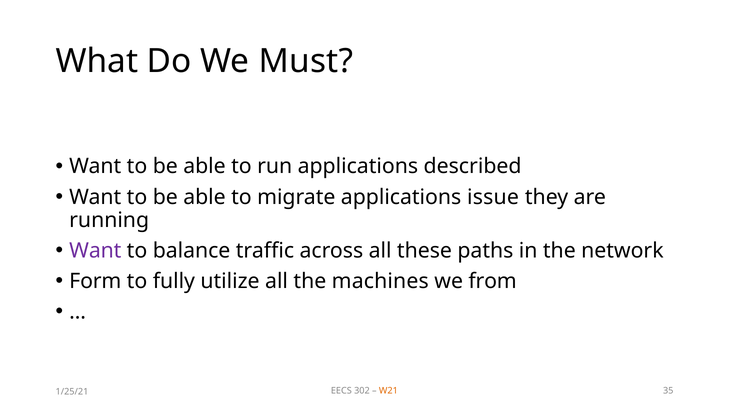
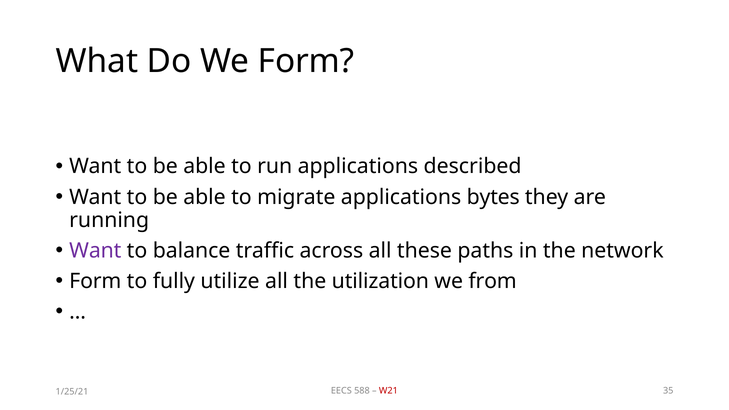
We Must: Must -> Form (306, 61)
issue: issue -> bytes (493, 197)
machines: machines -> utilization (380, 281)
302: 302 -> 588 (362, 391)
W21 colour: orange -> red (388, 391)
